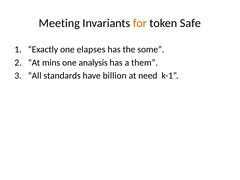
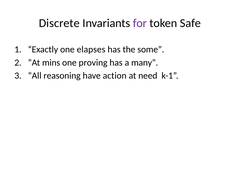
Meeting: Meeting -> Discrete (59, 23)
for colour: orange -> purple (140, 23)
analysis: analysis -> proving (93, 63)
them: them -> many (145, 63)
standards: standards -> reasoning (62, 76)
billion: billion -> action (115, 76)
